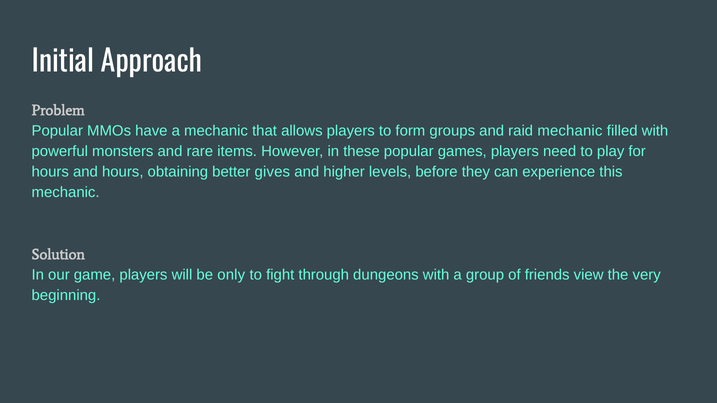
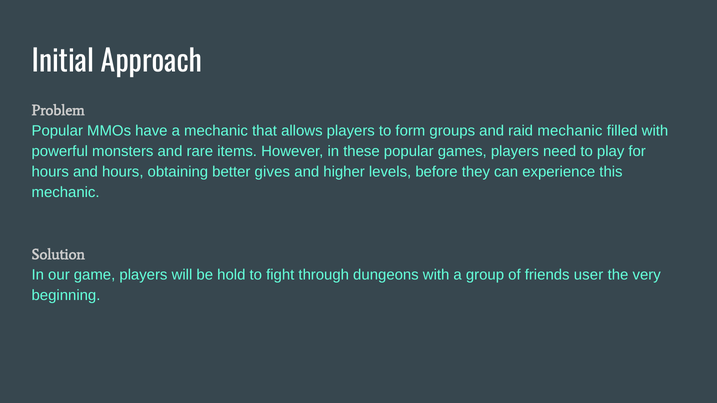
only: only -> hold (231, 275)
view: view -> user (589, 275)
